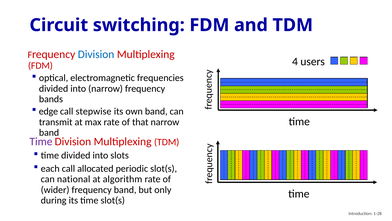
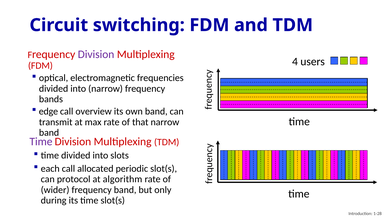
Division colour: blue -> purple (96, 54)
stepwise: stepwise -> overview (94, 111)
national: national -> protocol (74, 179)
